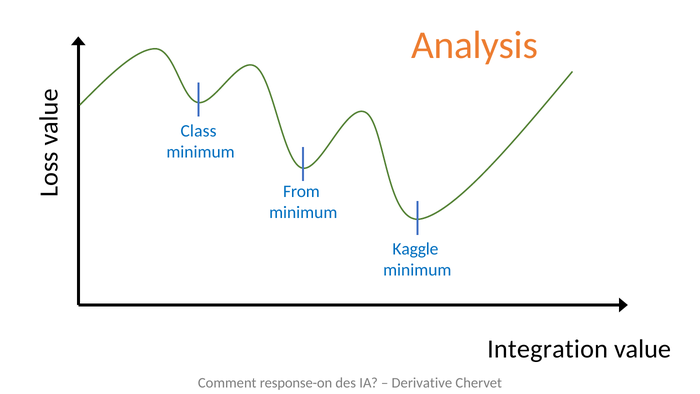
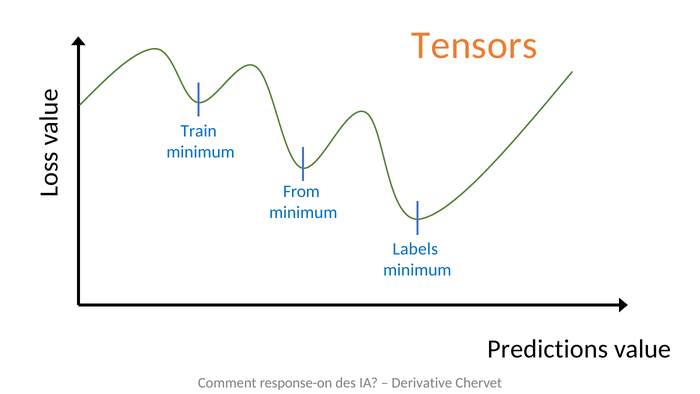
Analysis: Analysis -> Tensors (474, 45)
Class: Class -> Train (199, 131)
Kaggle: Kaggle -> Labels (415, 249)
Integration: Integration -> Predictions (548, 349)
